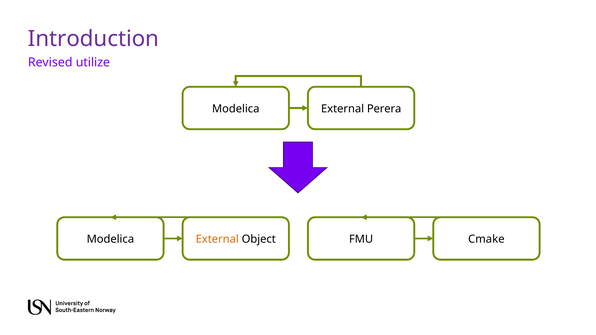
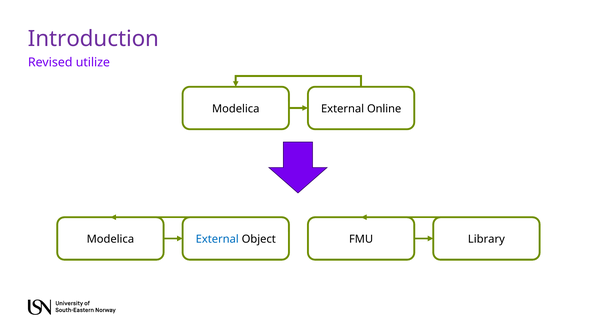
Perera: Perera -> Online (384, 109)
External colour: orange -> blue (217, 239)
Cmake: Cmake -> Library (486, 239)
